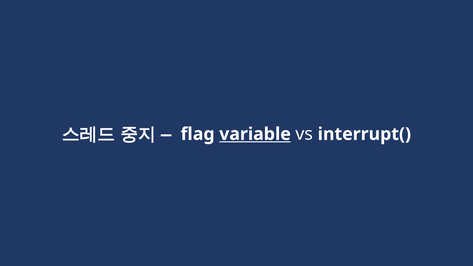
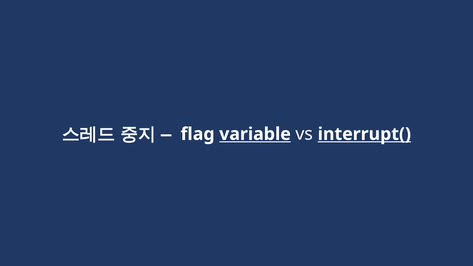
interrupt( underline: none -> present (364, 134)
